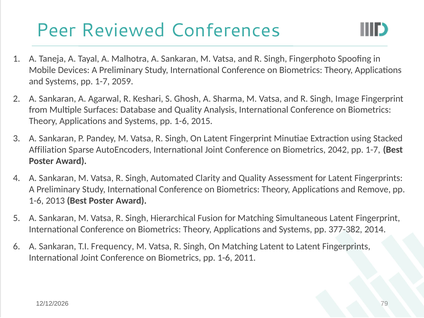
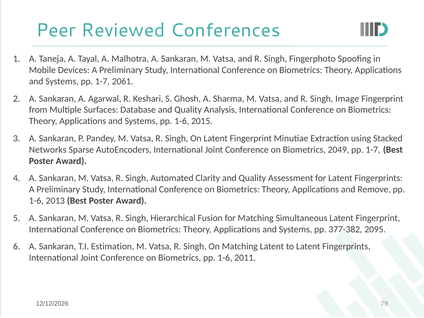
2059: 2059 -> 2061 (123, 81)
Affiliation: Affiliation -> Networks (48, 150)
2042: 2042 -> 2049 (338, 150)
2014: 2014 -> 2095 (375, 229)
Frequency: Frequency -> Estimation (113, 246)
